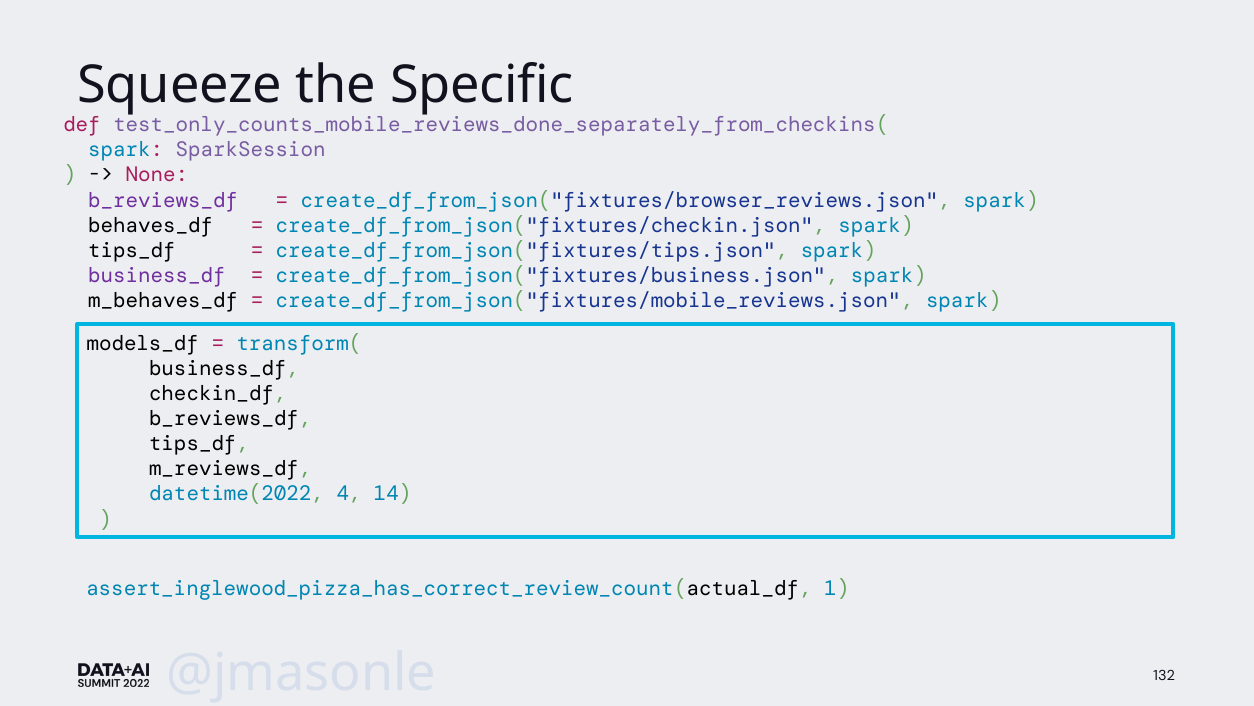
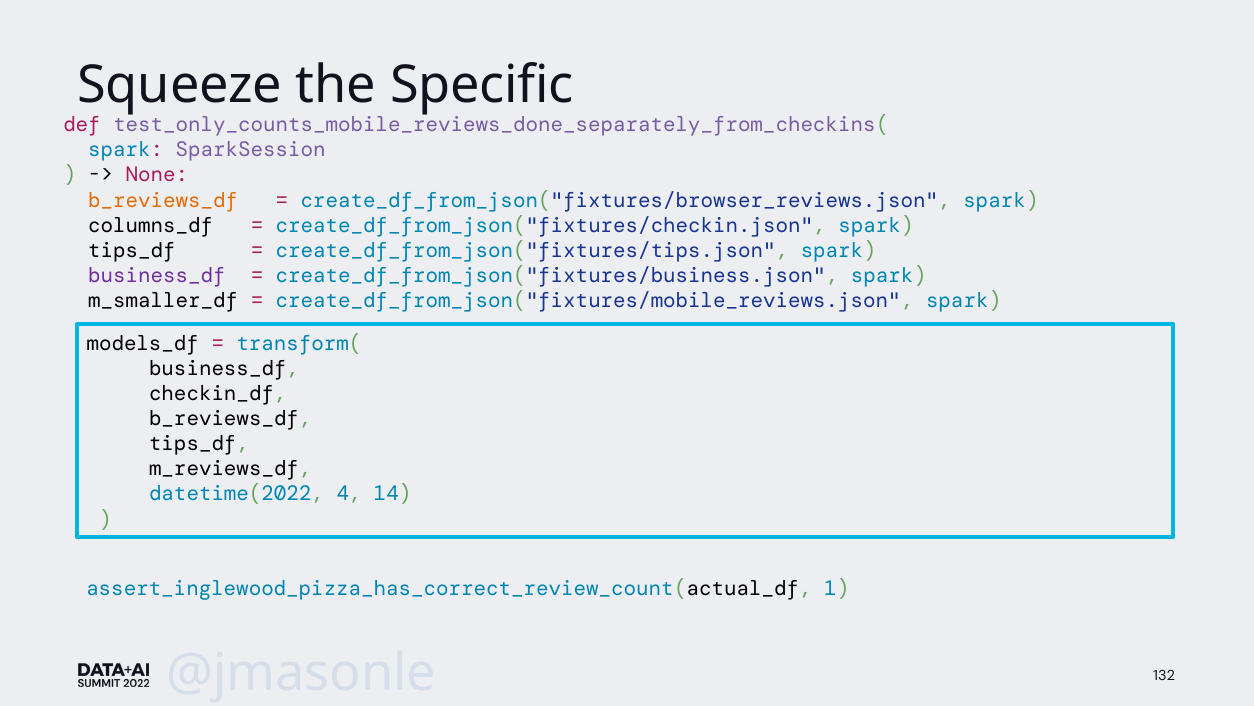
b_reviews_df colour: purple -> orange (163, 200)
behaves_df: behaves_df -> columns_df (151, 225)
m_behaves_df: m_behaves_df -> m_smaller_df (163, 300)
